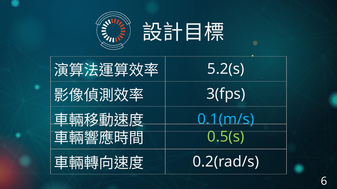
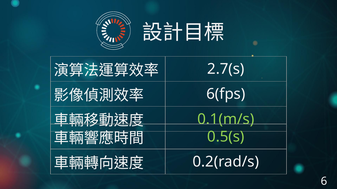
5.2(s: 5.2(s -> 2.7(s (226, 69)
3(fps: 3(fps -> 6(fps (226, 94)
0.1(m/s colour: light blue -> light green (226, 119)
